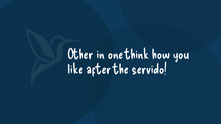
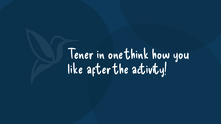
Other: Other -> Tener (81, 54)
servido: servido -> activity (149, 69)
